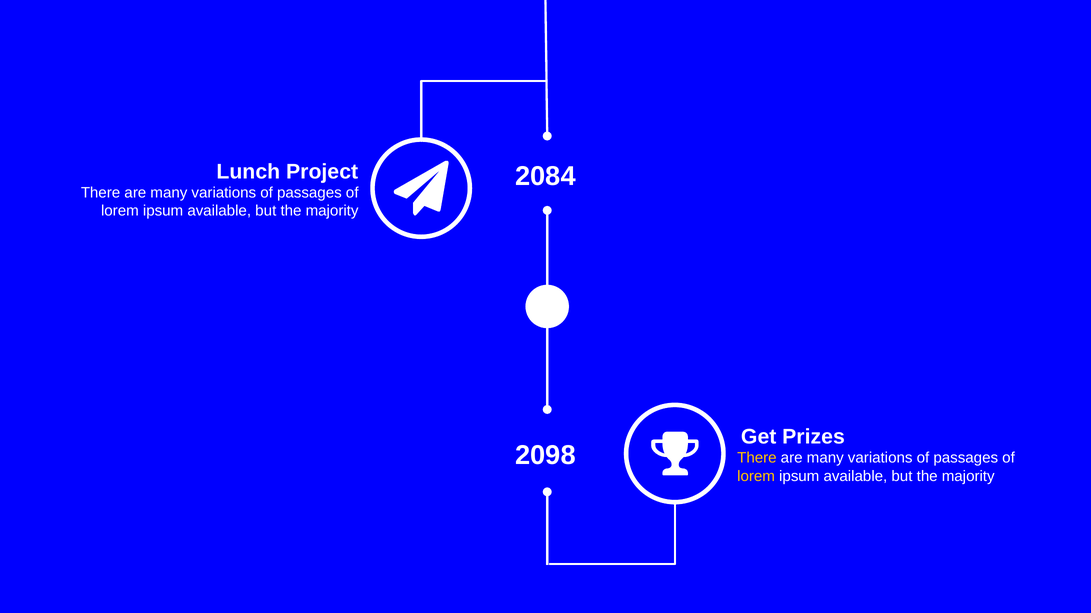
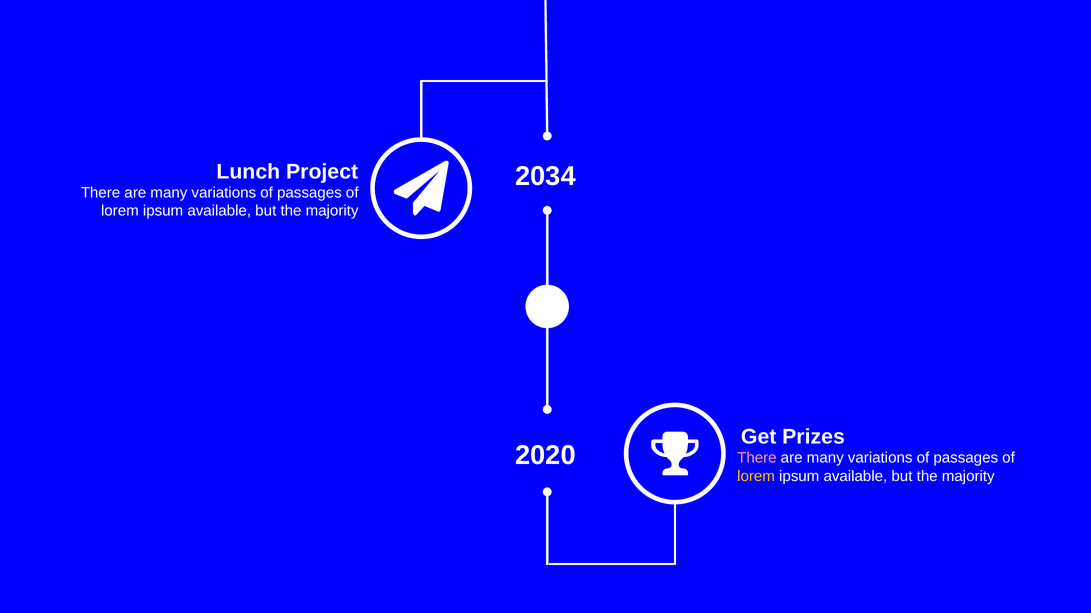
2084: 2084 -> 2034 (545, 176)
2098: 2098 -> 2020 (545, 456)
There colour: yellow -> pink (757, 458)
